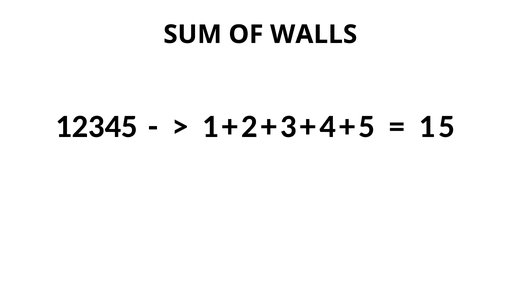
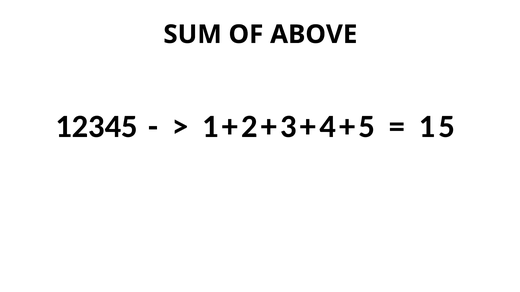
WALLS: WALLS -> ABOVE (314, 34)
